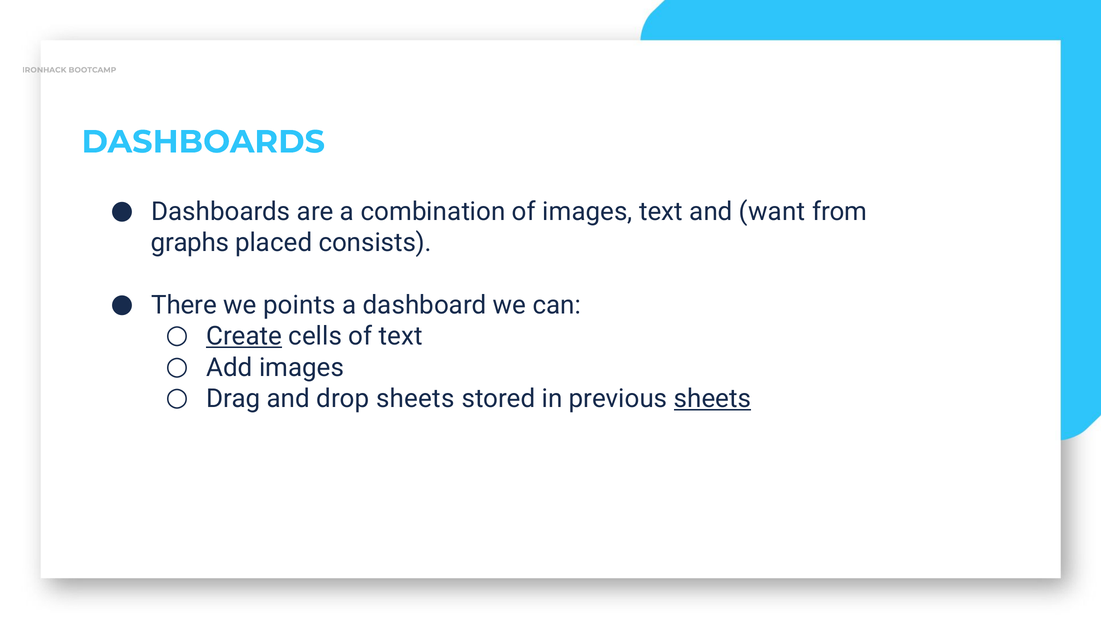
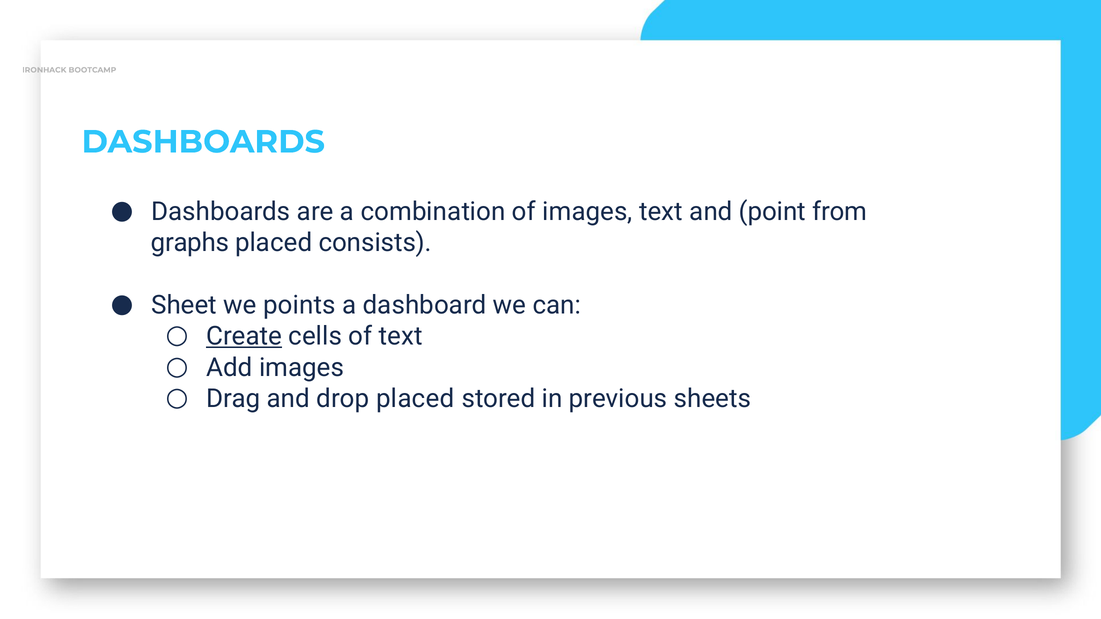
want: want -> point (772, 212)
There: There -> Sheet (184, 305)
drop sheets: sheets -> placed (415, 399)
sheets underline: present -> none (712, 399)
